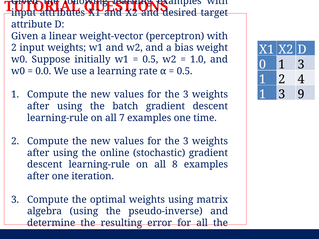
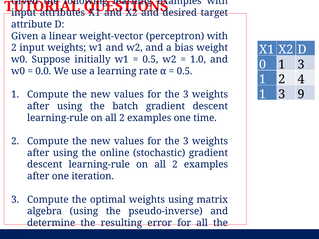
7: 7 -> 2 (122, 118)
8: 8 -> 2 (175, 165)
